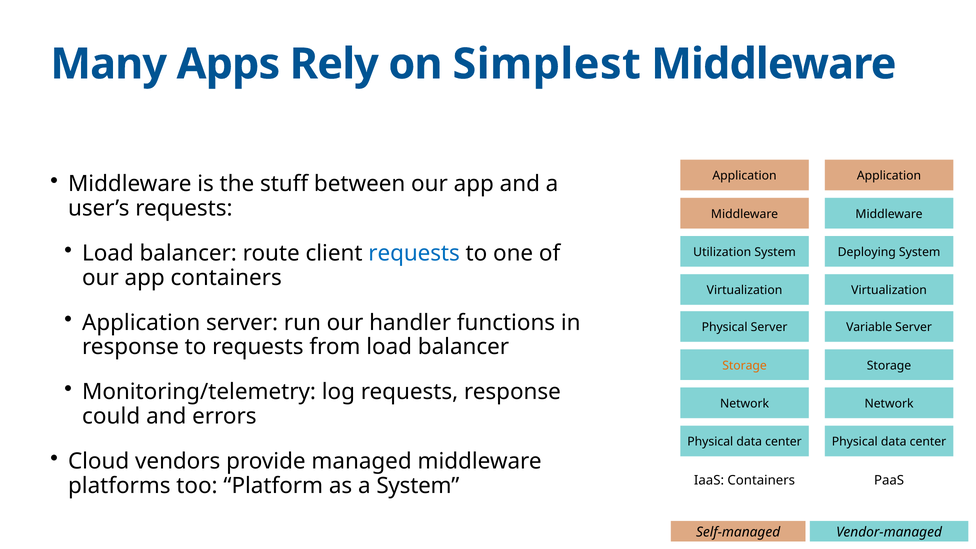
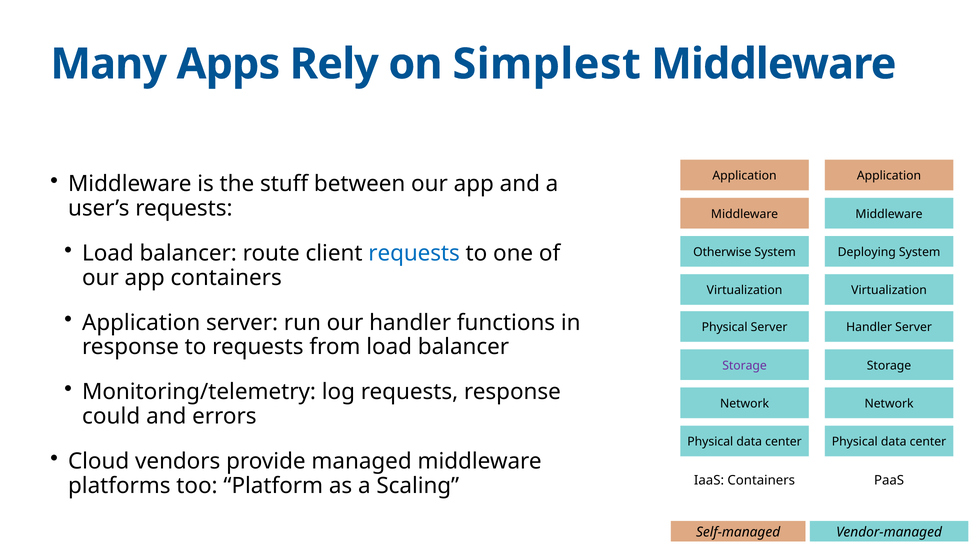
Utilization: Utilization -> Otherwise (722, 252)
Variable: Variable -> Handler (869, 327)
Storage colour: orange -> purple (745, 366)
a System: System -> Scaling (418, 486)
